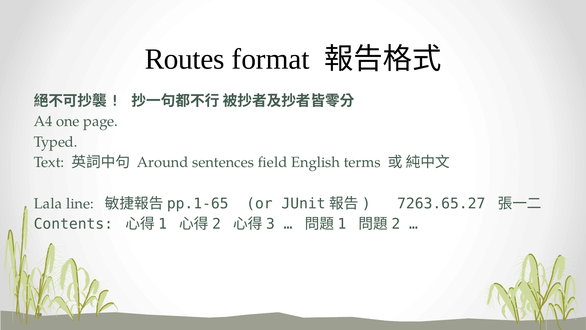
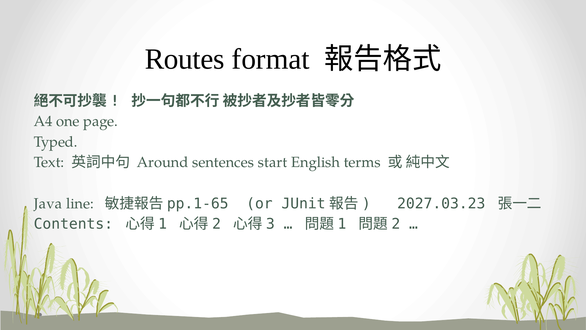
field: field -> start (273, 162)
Lala: Lala -> Java (48, 203)
7263.65.27: 7263.65.27 -> 2027.03.23 (441, 203)
